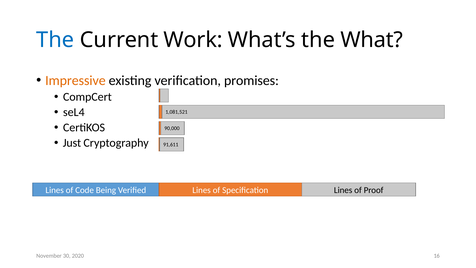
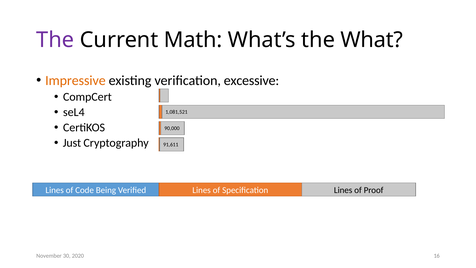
The colour: blue -> purple (55, 40)
Work: Work -> Math (193, 40)
promises: promises -> excessive (251, 80)
